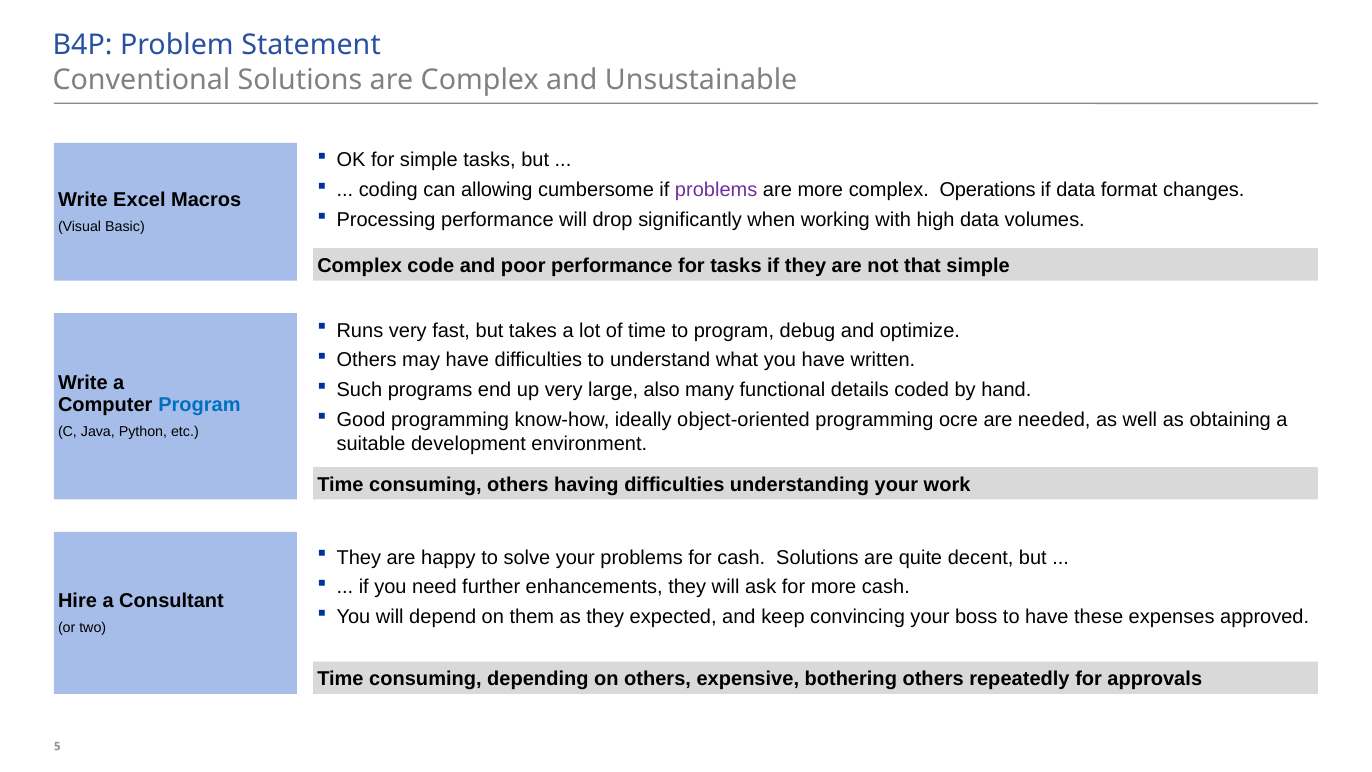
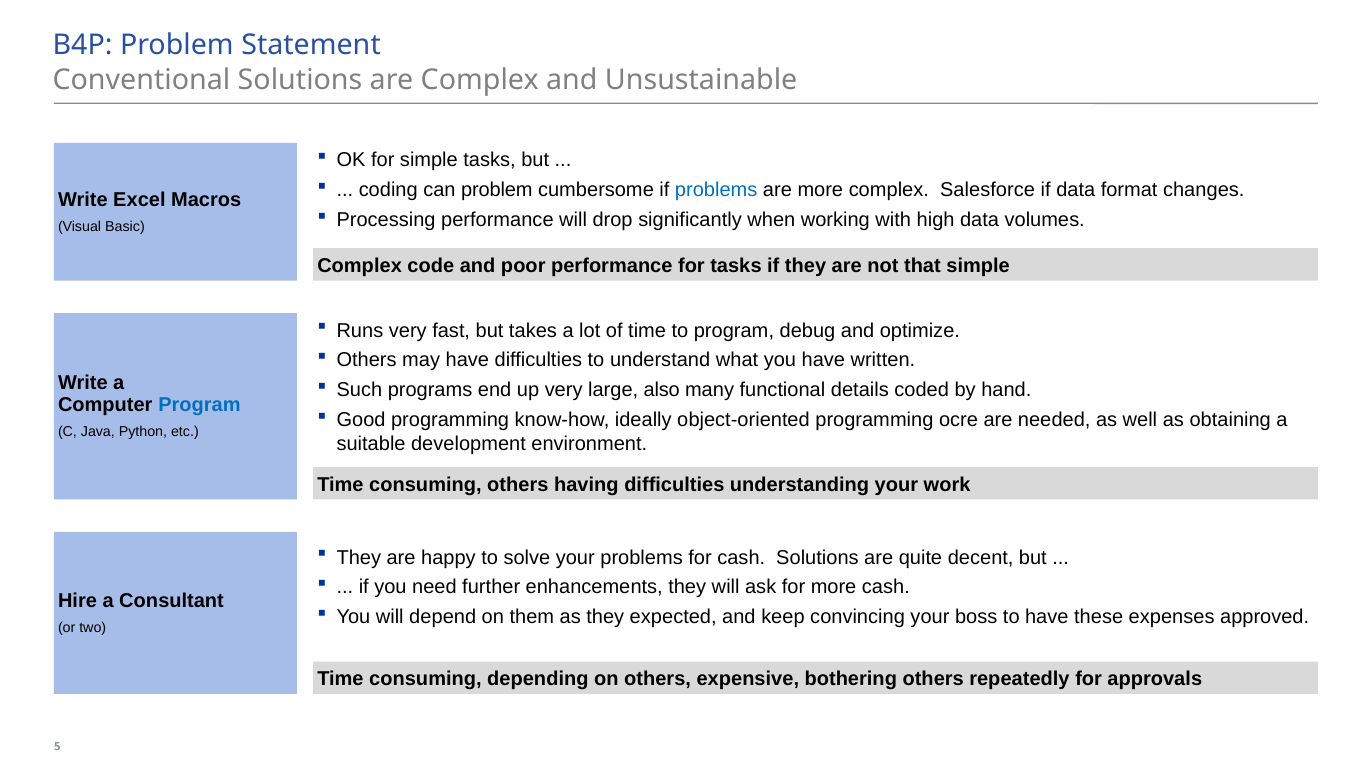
can allowing: allowing -> problem (497, 190)
problems colour: purple -> blue (716, 190)
Operations: Operations -> Salesforce (988, 190)
